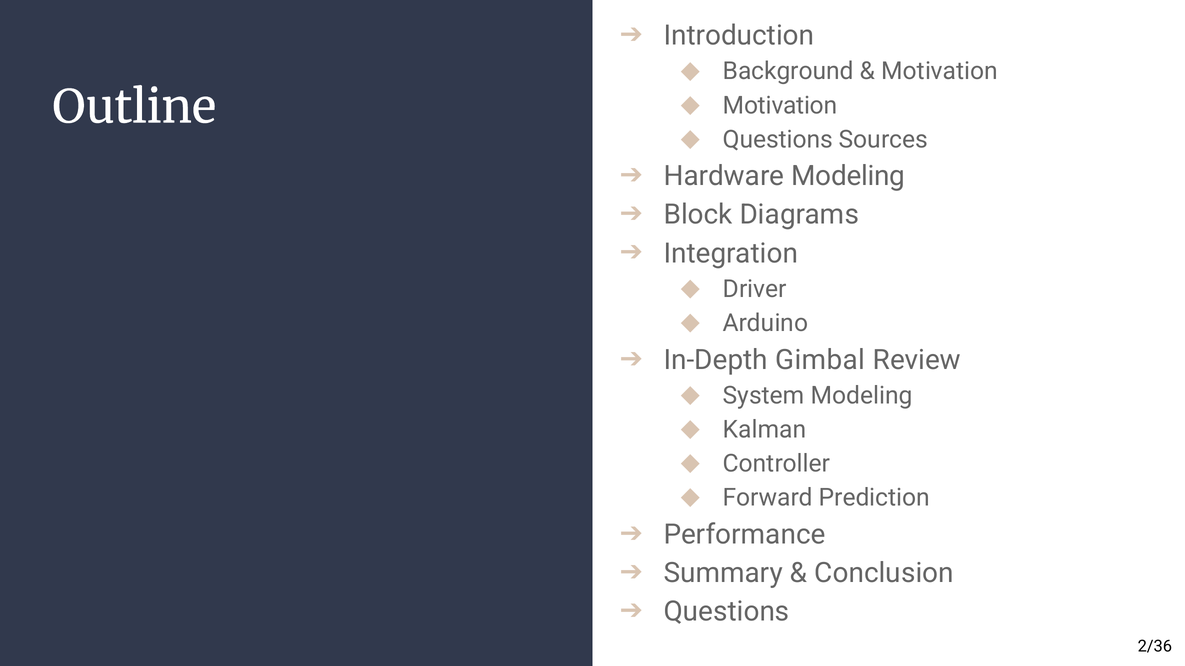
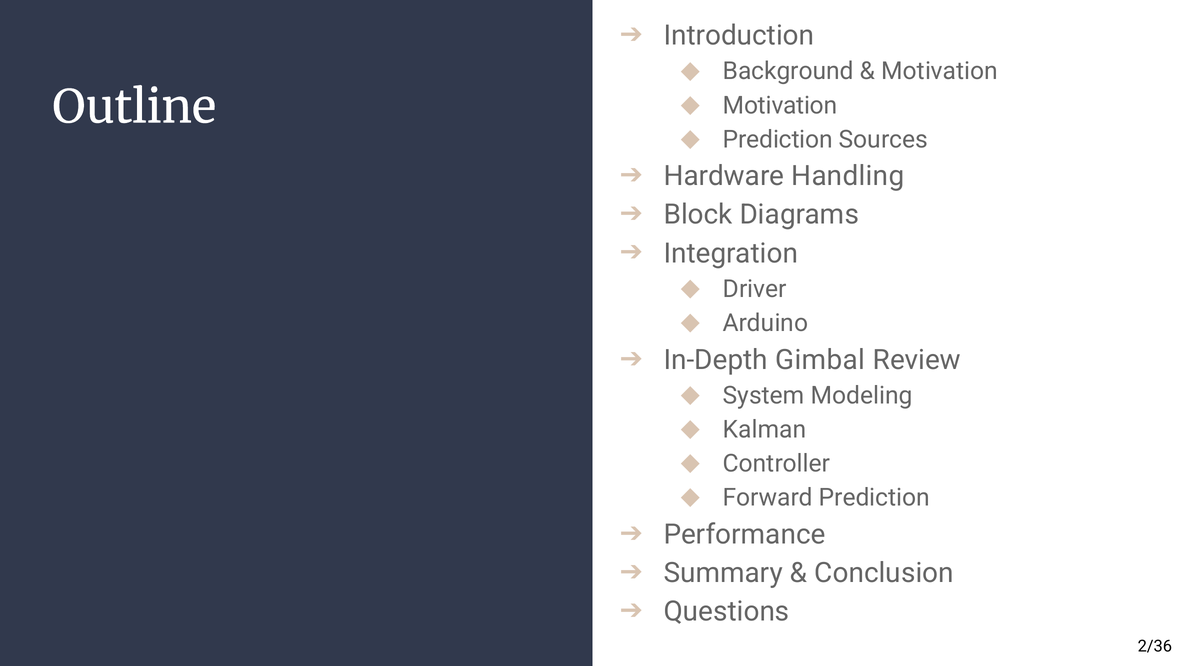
Questions: Questions -> Prediction (778, 140)
Hardware Modeling: Modeling -> Handling (848, 176)
